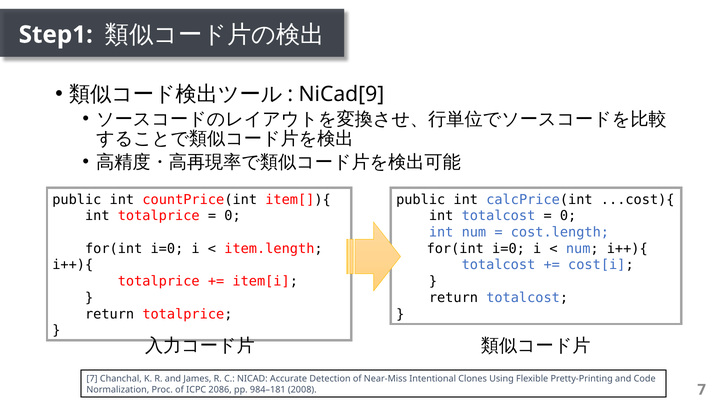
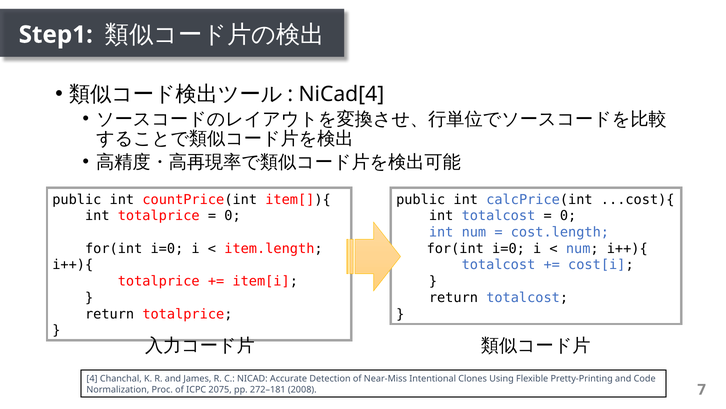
NiCad[9: NiCad[9 -> NiCad[4 (341, 94)
7: 7 -> 4 (92, 378)
2086: 2086 -> 2075 (220, 389)
984–181: 984–181 -> 272–181 (268, 389)
